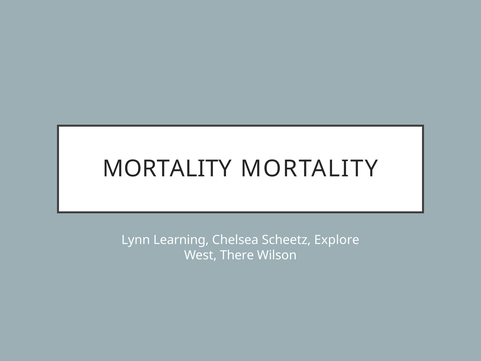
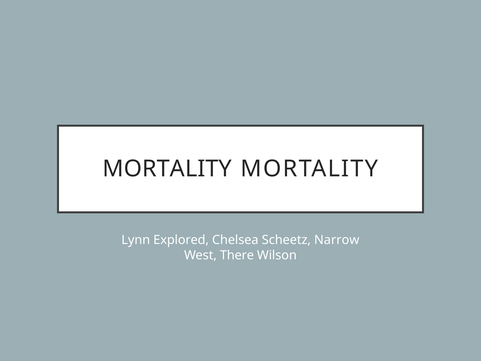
Learning: Learning -> Explored (181, 240)
Explore: Explore -> Narrow (337, 240)
